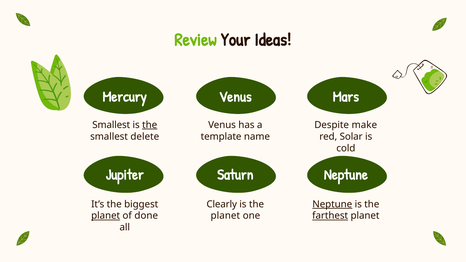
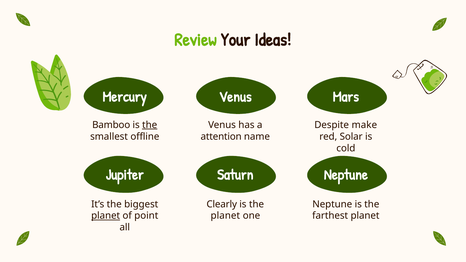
Smallest: Smallest -> Bamboo (111, 125)
delete: delete -> offline (145, 137)
template: template -> attention (221, 137)
Neptune underline: present -> none (332, 204)
done: done -> point (146, 216)
farthest underline: present -> none (330, 216)
